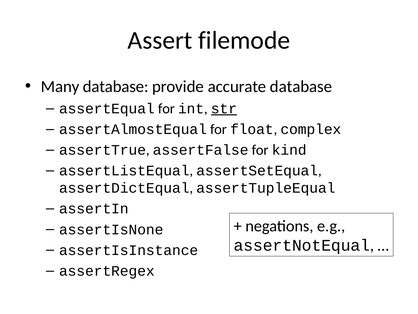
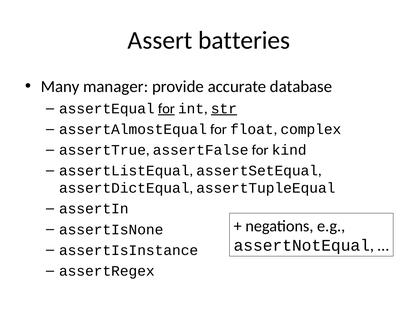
filemode: filemode -> batteries (244, 40)
Many database: database -> manager (116, 87)
for underline: none -> present (166, 108)
